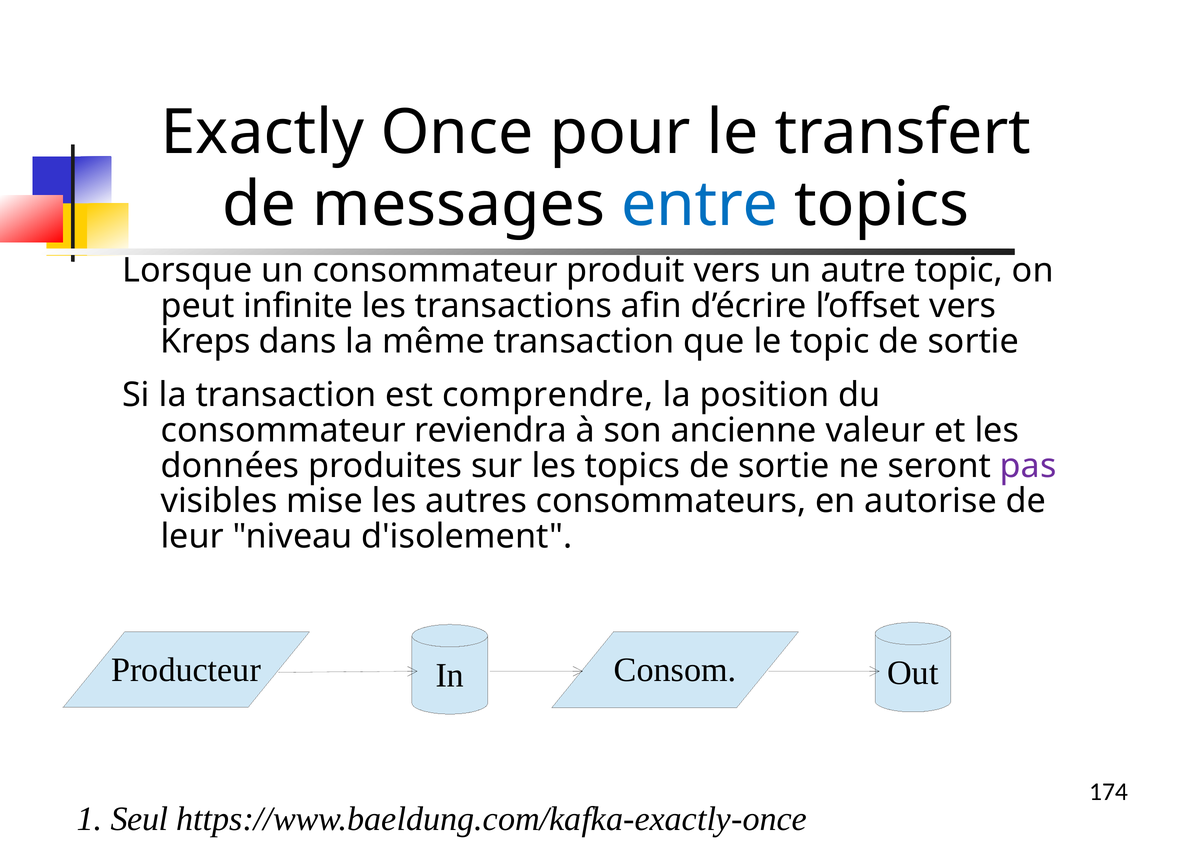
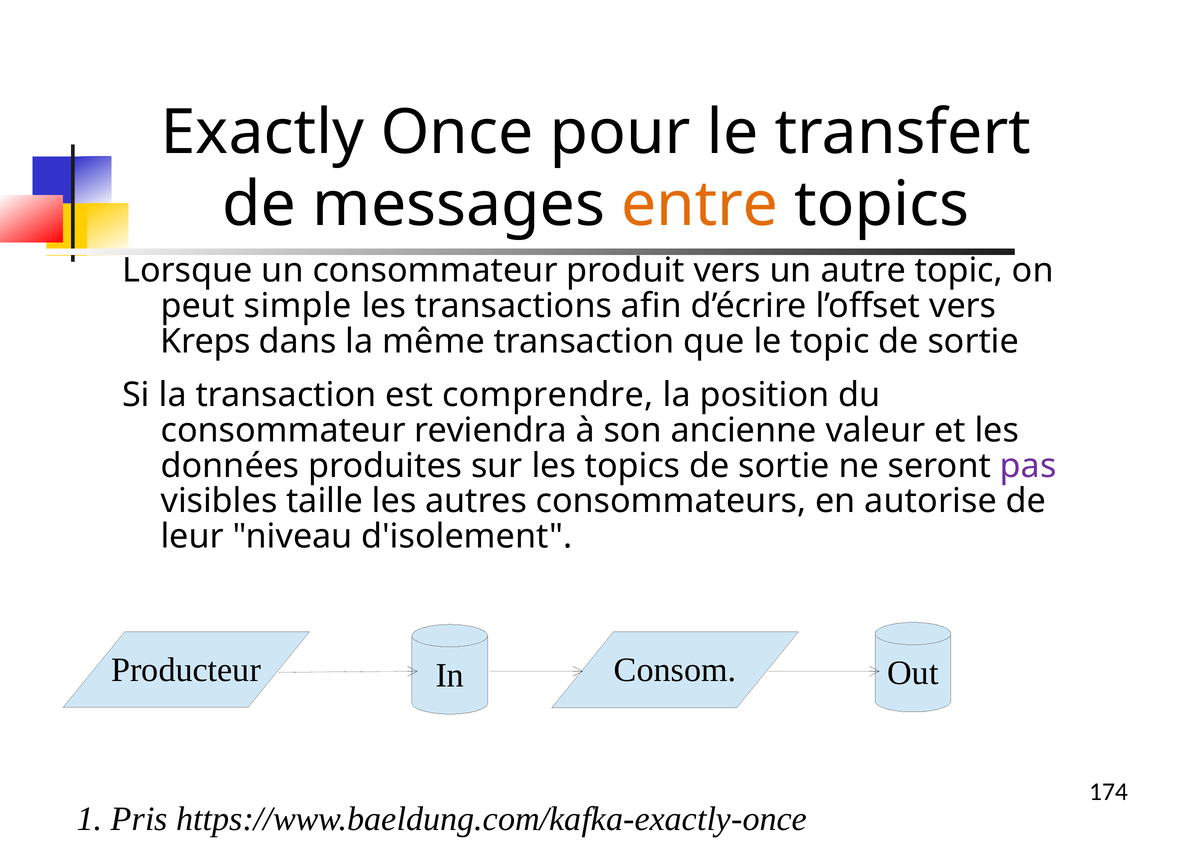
entre colour: blue -> orange (700, 205)
infinite: infinite -> simple (298, 306)
mise: mise -> taille (325, 501)
Seul: Seul -> Pris (139, 819)
